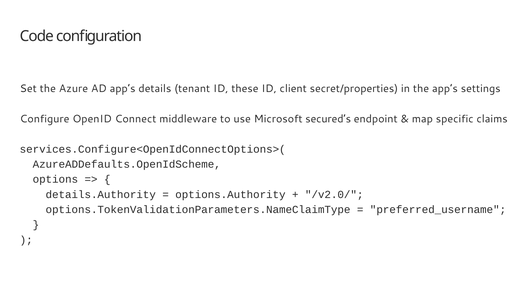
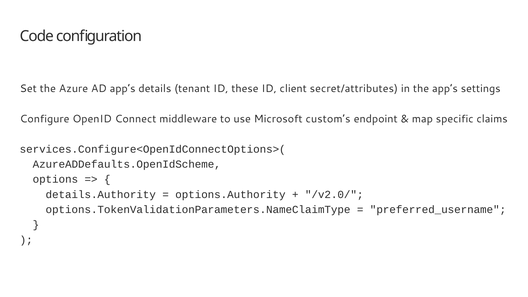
secret/properties: secret/properties -> secret/attributes (354, 89)
secured’s: secured’s -> custom’s (328, 119)
